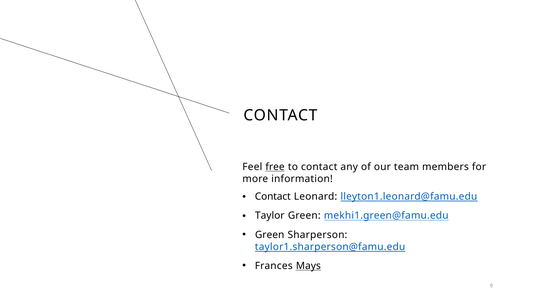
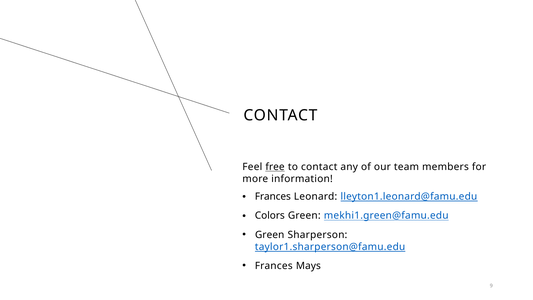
Contact: Contact -> Frances (273, 196)
Taylor: Taylor -> Colors (270, 215)
Mays underline: present -> none (308, 266)
